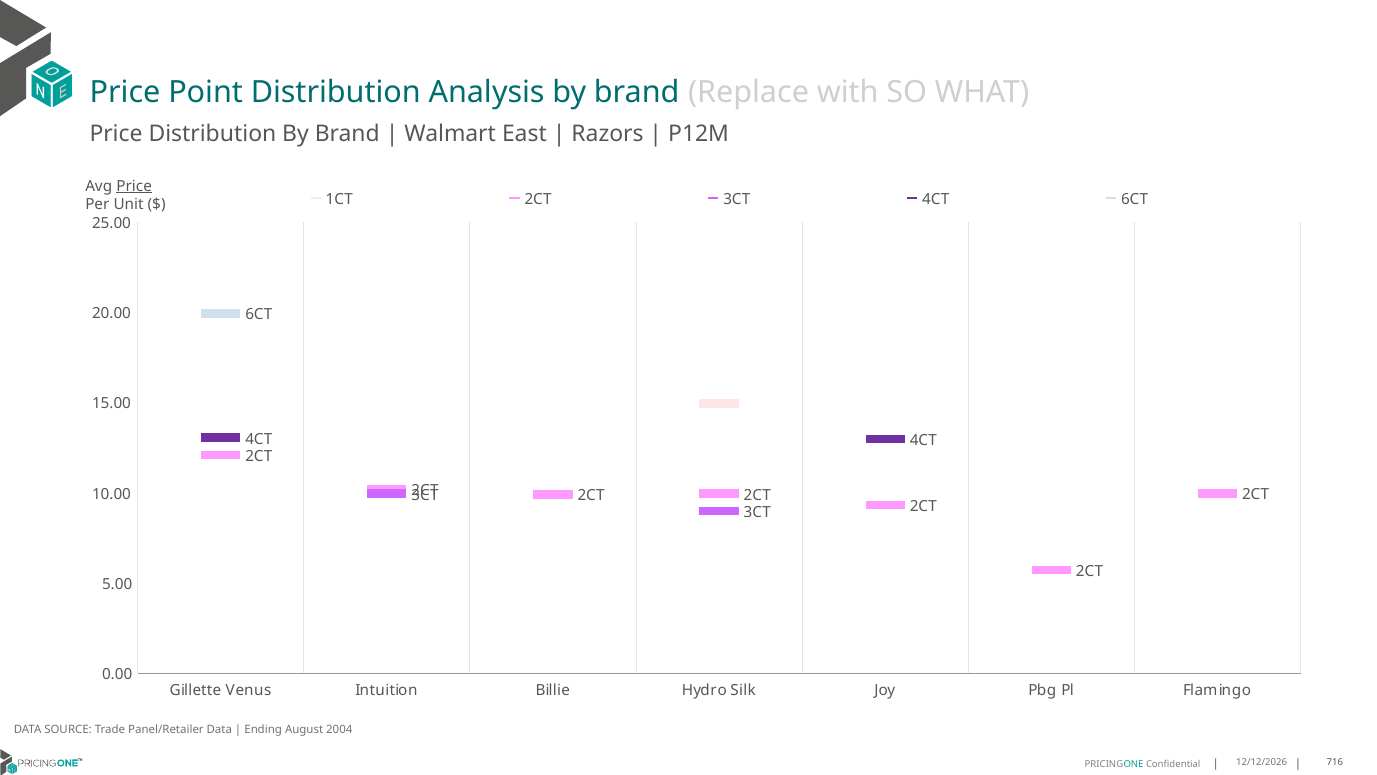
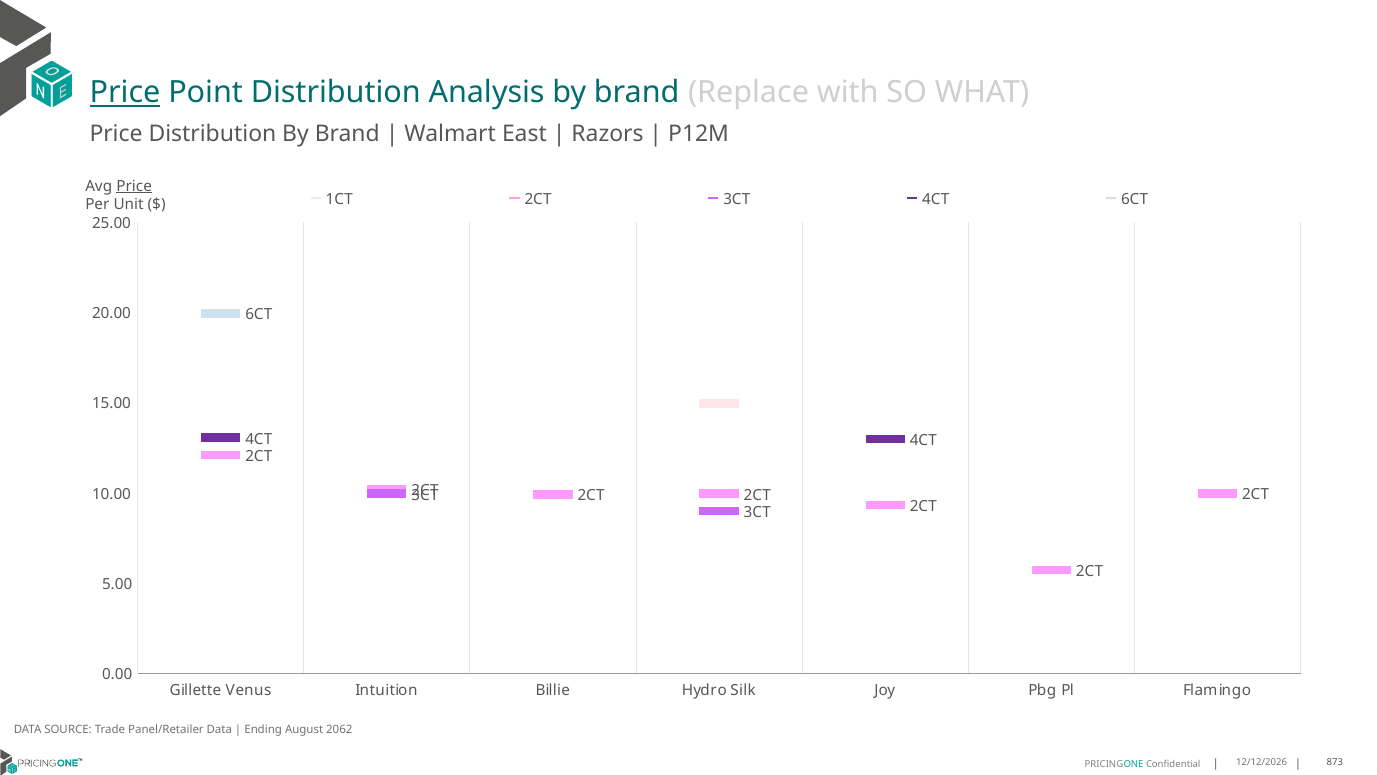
Price underline: none -> present (125, 93)
2004: 2004 -> 2062 (339, 730)
716: 716 -> 873 (1335, 762)
